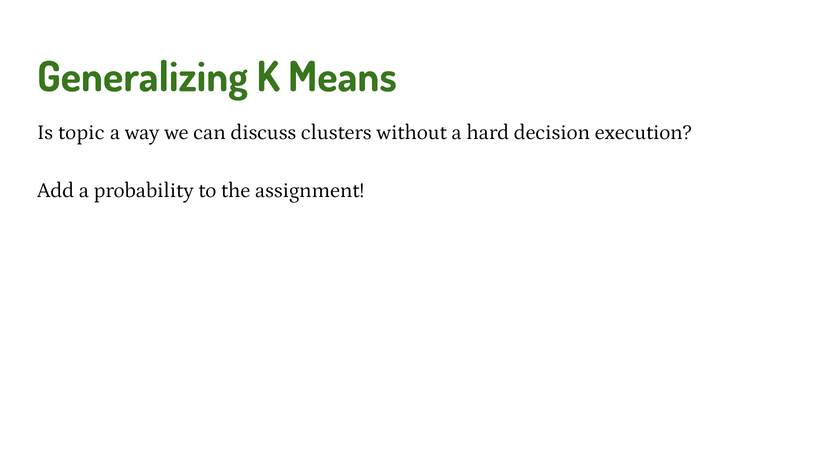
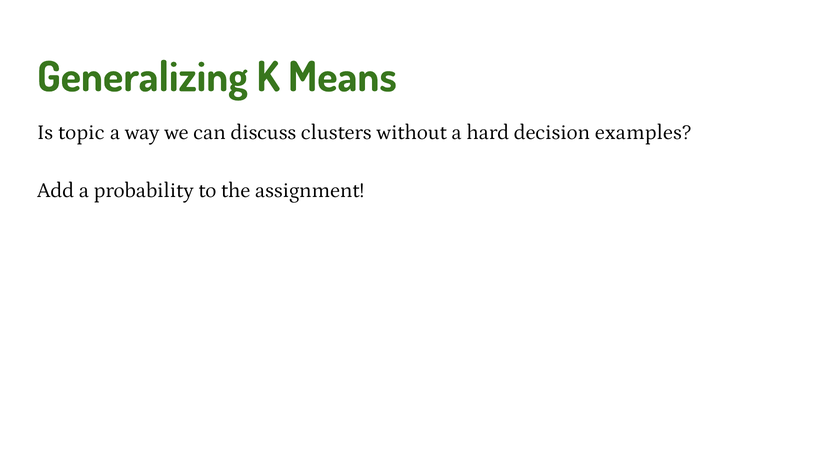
execution: execution -> examples (643, 132)
